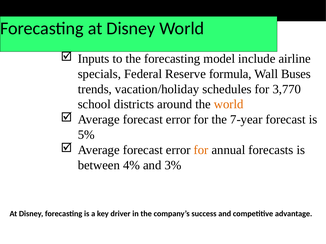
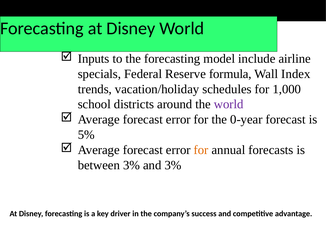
Buses: Buses -> Index (296, 74)
3,770: 3,770 -> 1,000 (287, 89)
world colour: orange -> purple (229, 105)
7-year: 7-year -> 0-year (246, 120)
between 4%: 4% -> 3% (132, 165)
